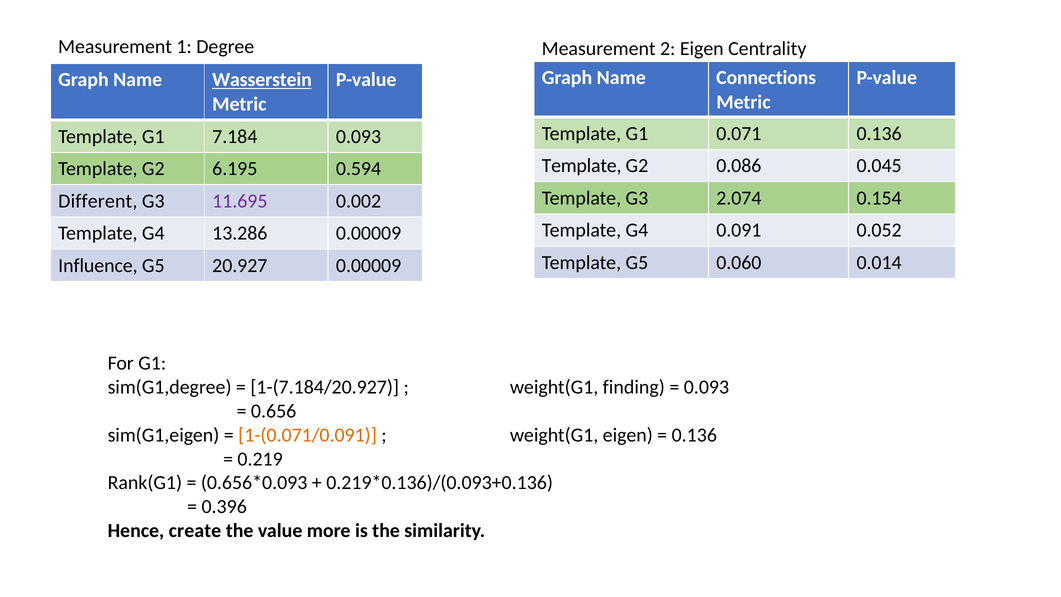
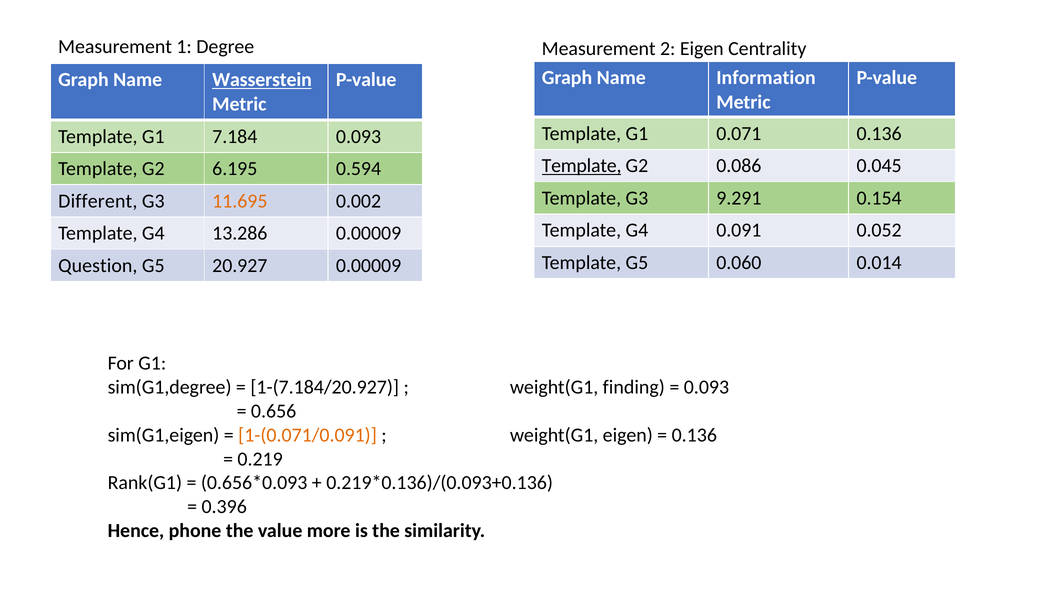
Connections: Connections -> Information (766, 78)
Template underline: none -> present (582, 166)
2.074: 2.074 -> 9.291 (739, 198)
11.695 colour: purple -> orange (240, 201)
Influence: Influence -> Question (98, 266)
create: create -> phone (195, 530)
